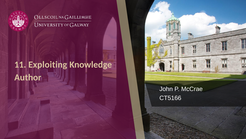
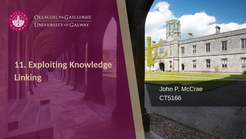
Author: Author -> Linking (28, 77)
